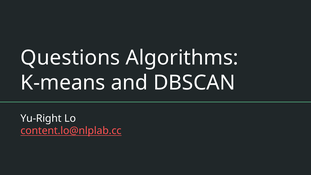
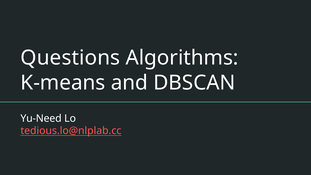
Yu-Right: Yu-Right -> Yu-Need (41, 118)
content.lo@nlplab.cc: content.lo@nlplab.cc -> tedious.lo@nlplab.cc (71, 131)
